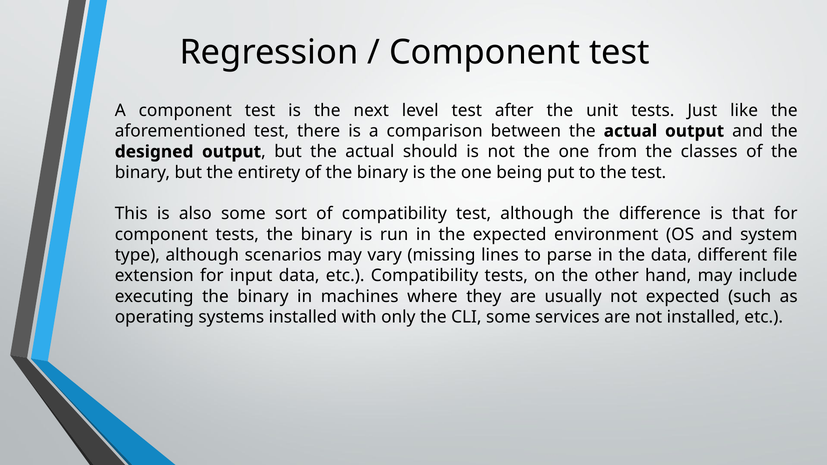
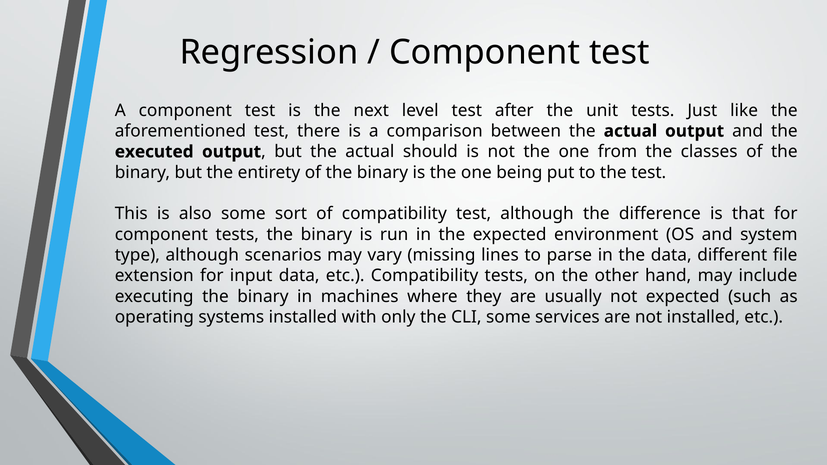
designed: designed -> executed (154, 152)
